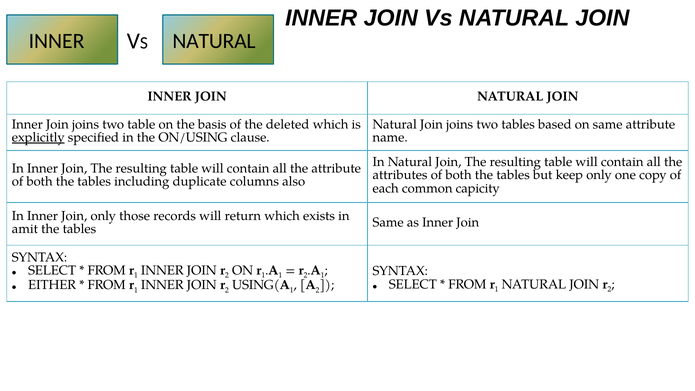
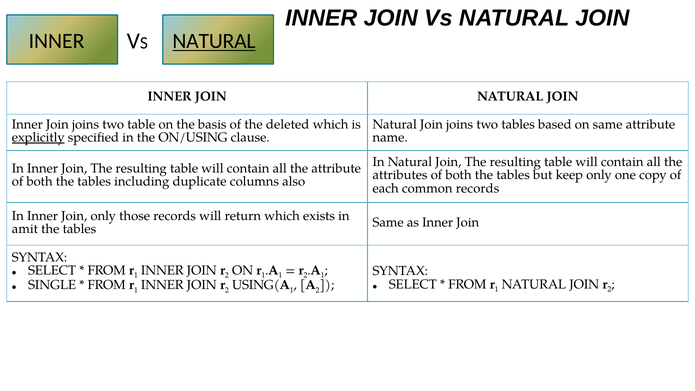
NATURAL underline: none -> present (214, 41)
common capicity: capicity -> records (478, 188)
EITHER: EITHER -> SINGLE (52, 285)
